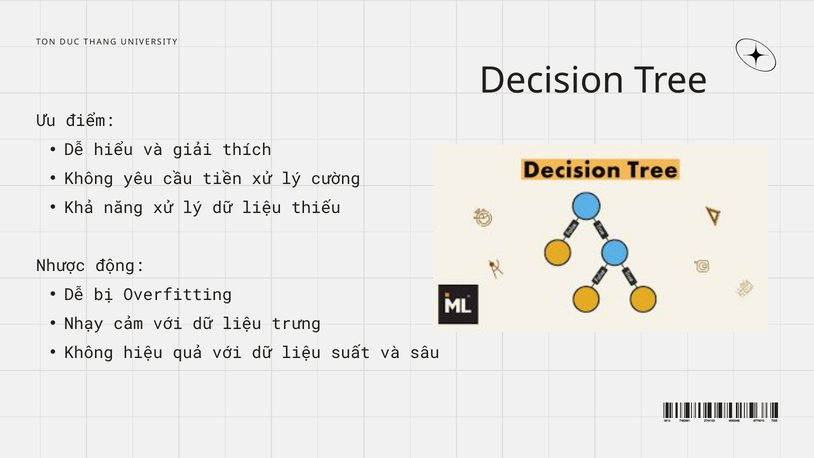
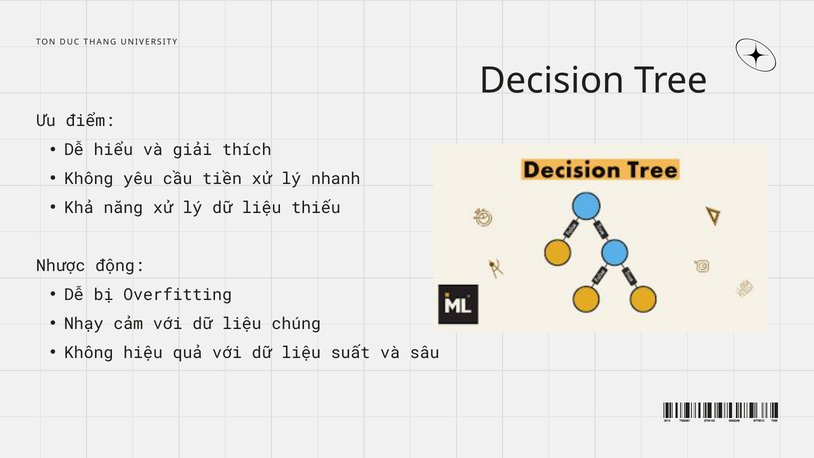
cường: cường -> nhanh (336, 179)
trưng: trưng -> chúng (296, 324)
